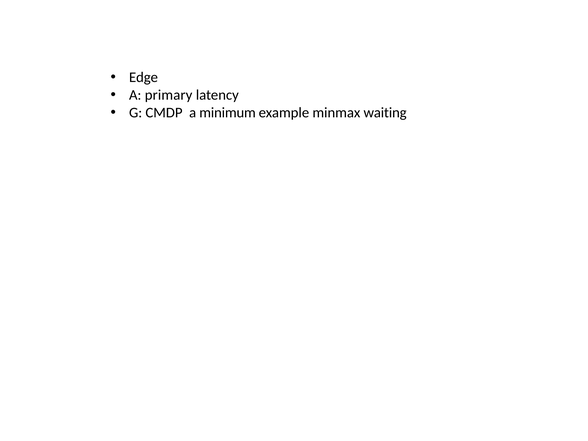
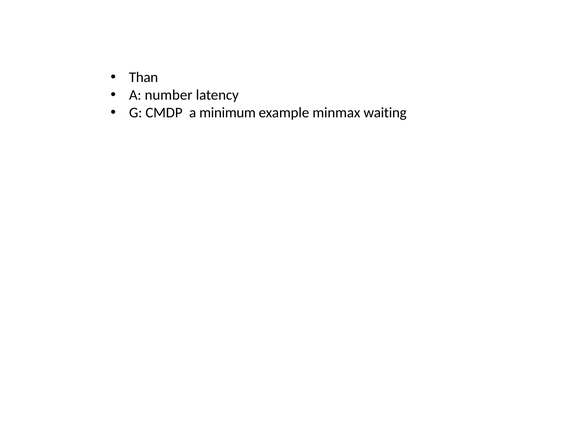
Edge: Edge -> Than (144, 77)
primary: primary -> number (169, 95)
